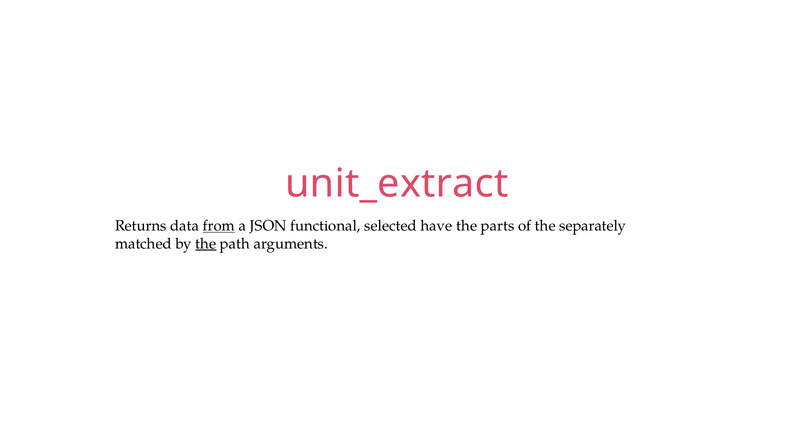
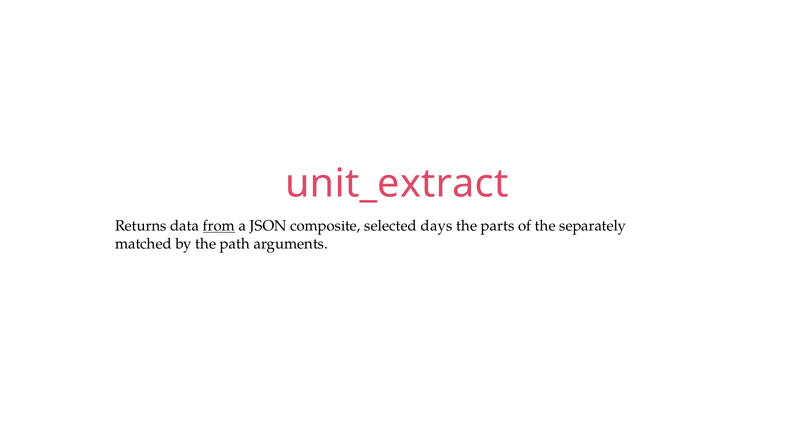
functional: functional -> composite (326, 226)
have: have -> days (437, 226)
the underline: present -> none (206, 243)
